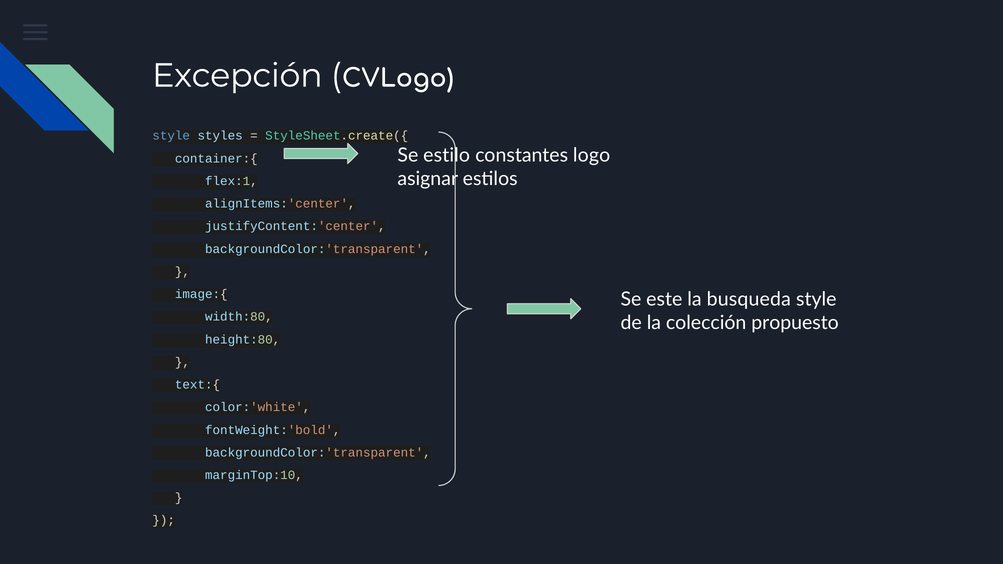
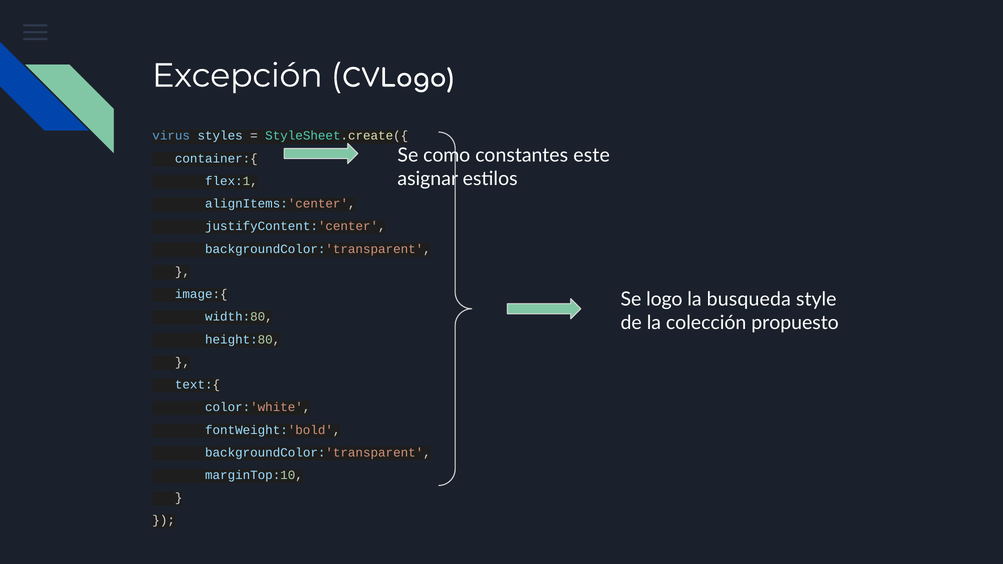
style: style -> virus (171, 136)
estilo: estilo -> como (447, 155)
logo: logo -> este (592, 155)
este: este -> logo (664, 299)
